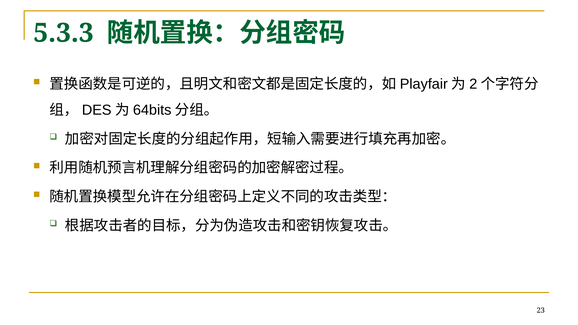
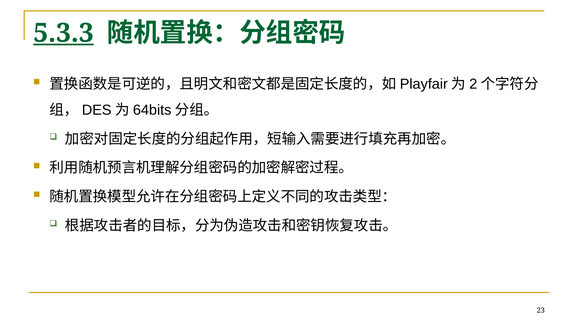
5.3.3 underline: none -> present (63, 33)
